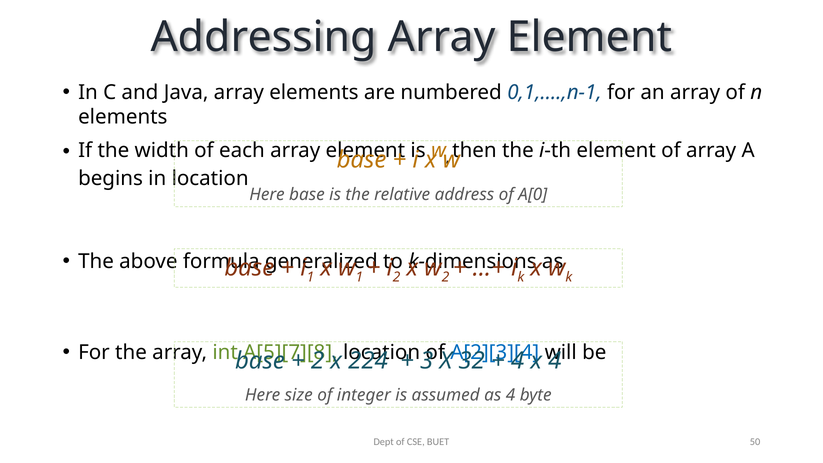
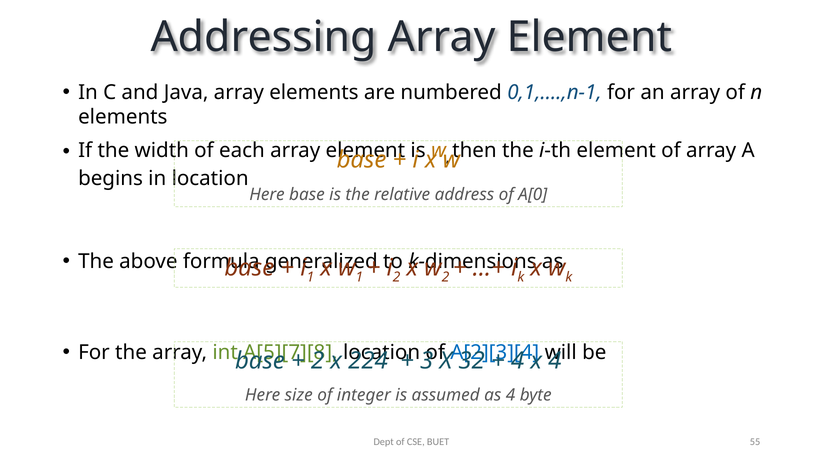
50: 50 -> 55 (755, 442)
